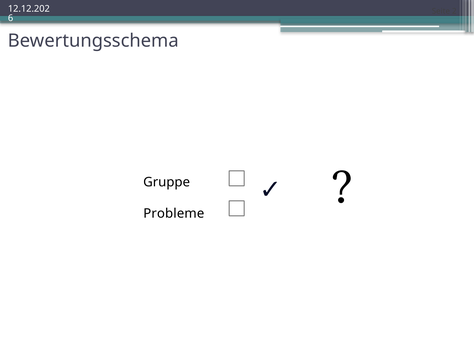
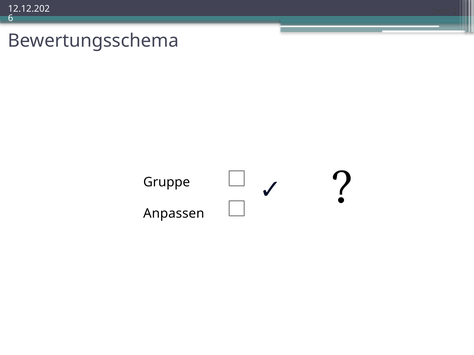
Probleme: Probleme -> Anpassen (174, 214)
